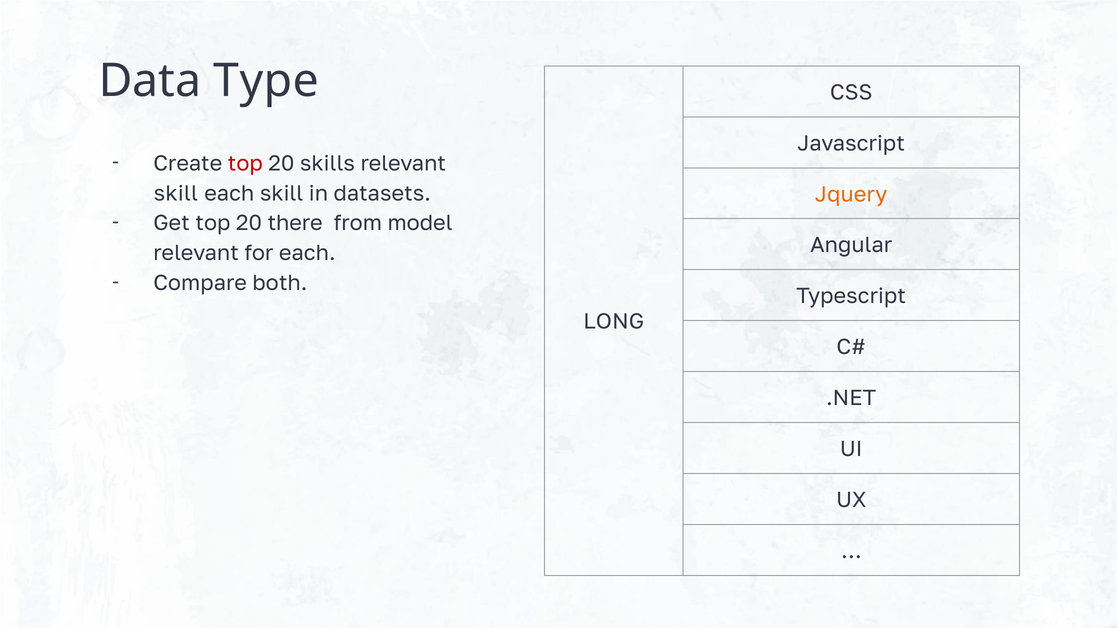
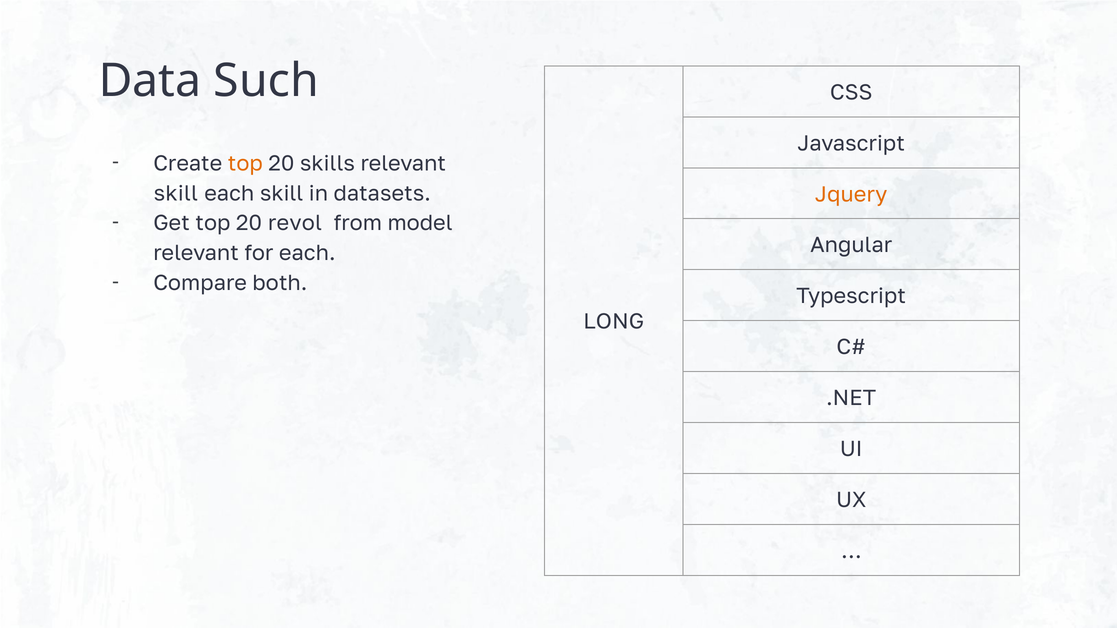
Type: Type -> Such (266, 81)
top colour: red -> orange (245, 164)
there: there -> revol (295, 223)
